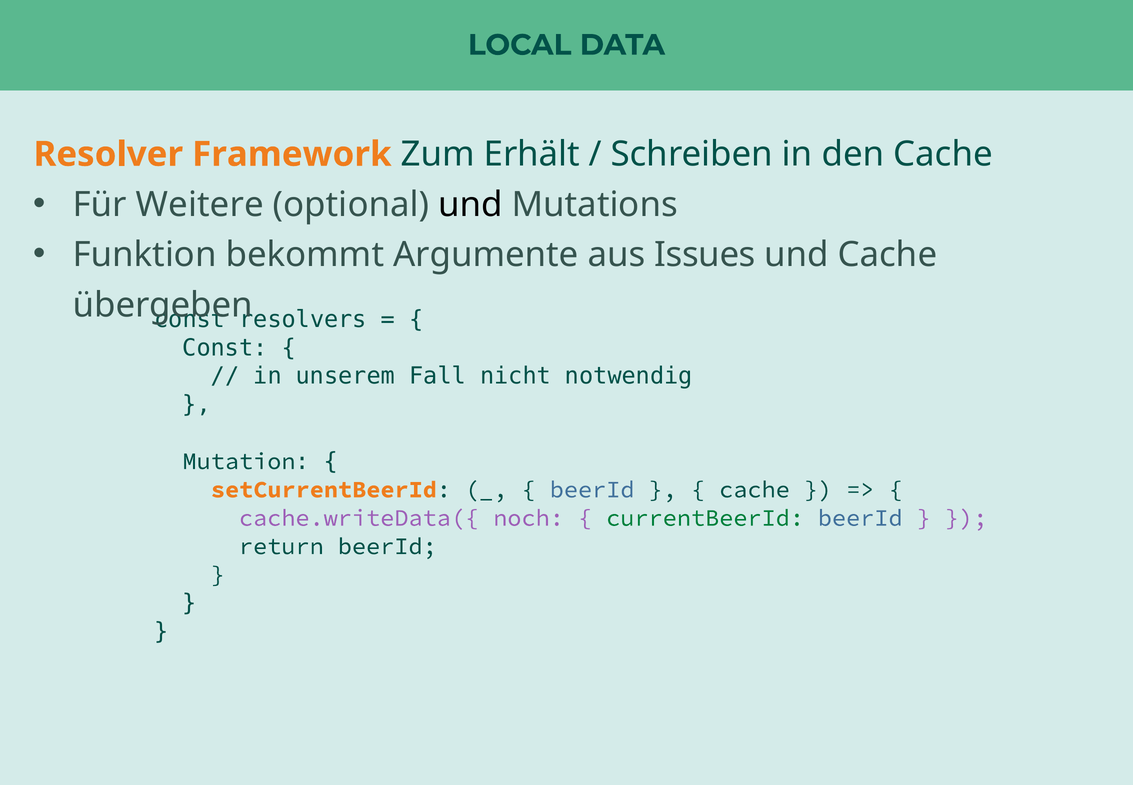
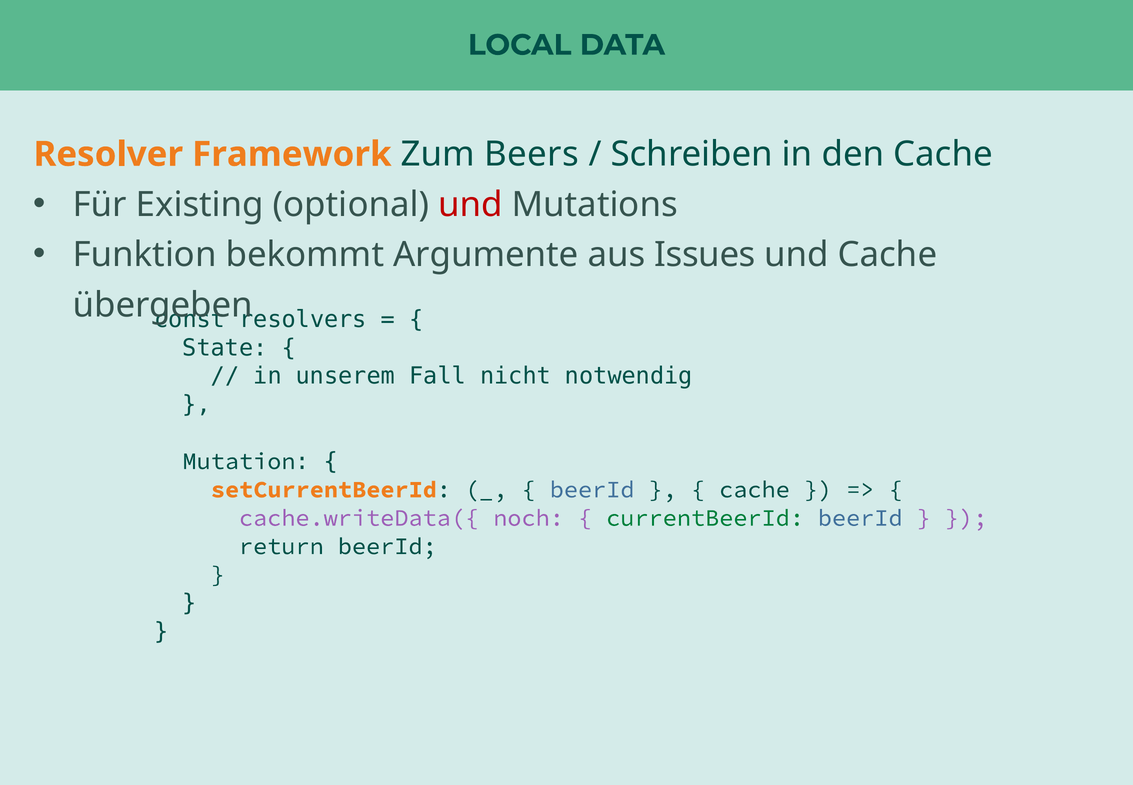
Erhält: Erhält -> Beers (532, 154)
Weitere: Weitere -> Existing (200, 204)
und colour: black -> red (470, 204)
Const: Const -> State (225, 348)
